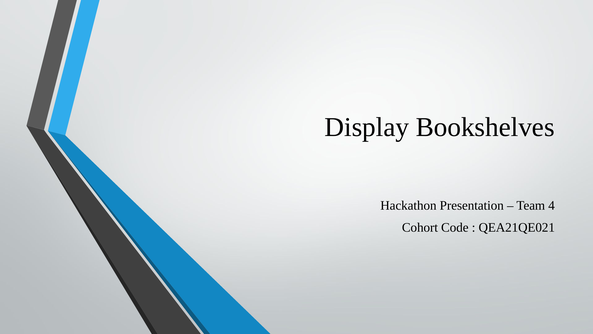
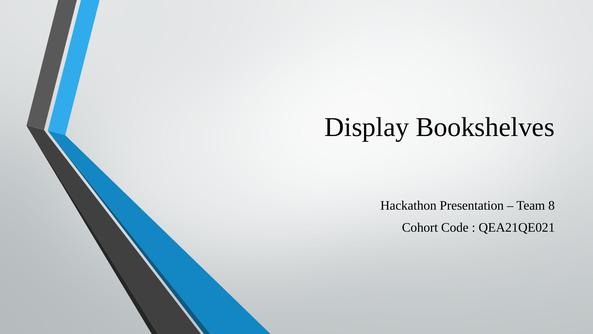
4: 4 -> 8 (552, 205)
